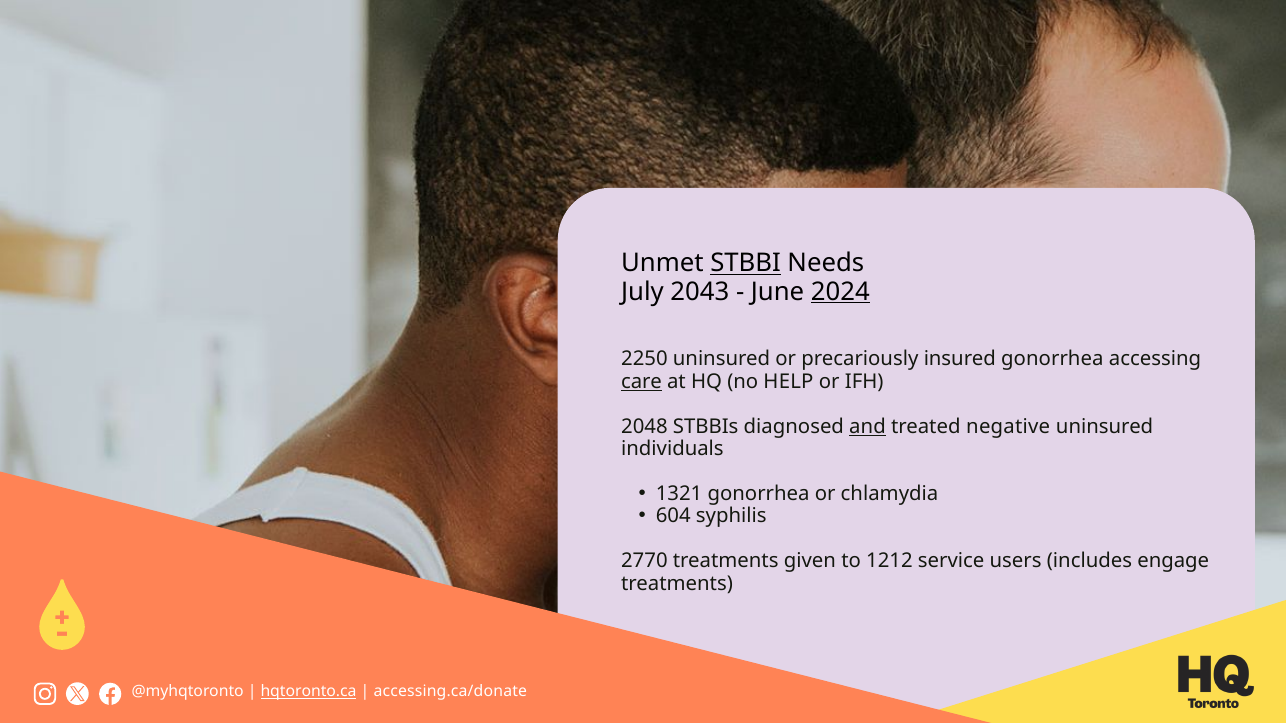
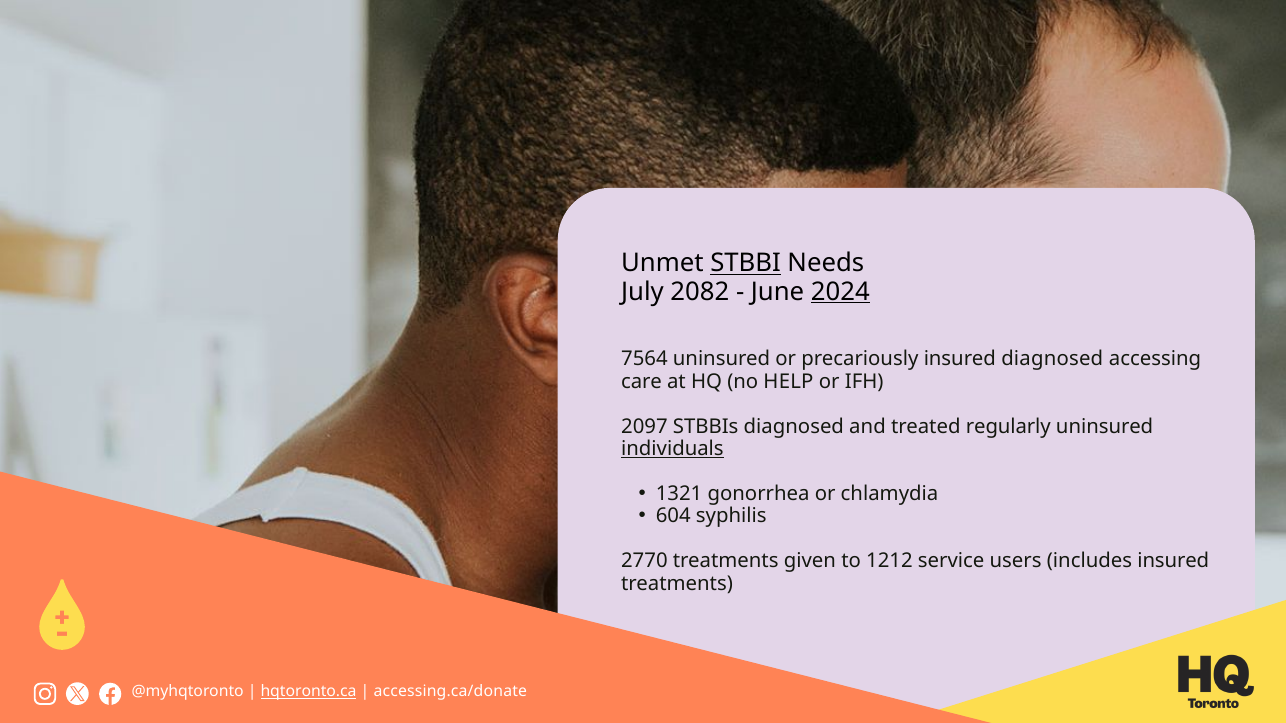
2043: 2043 -> 2082 (700, 292)
2250: 2250 -> 7564 (644, 359)
insured gonorrhea: gonorrhea -> diagnosed (1052, 359)
care underline: present -> none (642, 382)
2048: 2048 -> 2097 (644, 427)
and underline: present -> none (867, 427)
negative: negative -> regularly (1008, 427)
individuals underline: none -> present (672, 449)
includes engage: engage -> insured (1173, 561)
